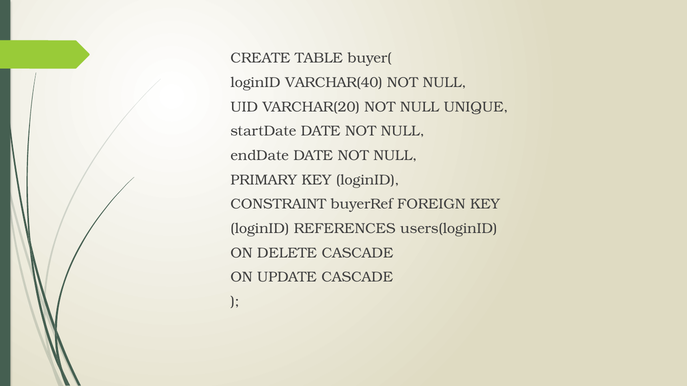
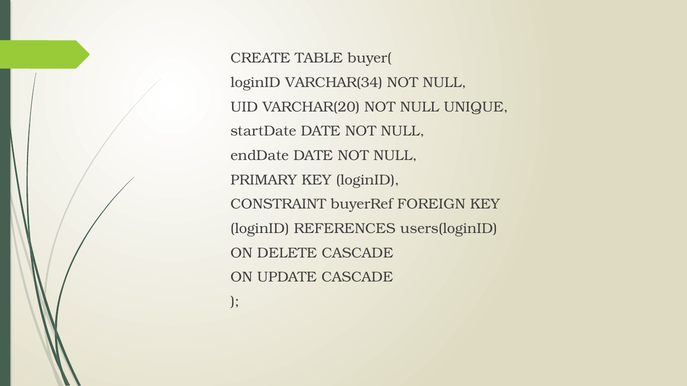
VARCHAR(40: VARCHAR(40 -> VARCHAR(34 (334, 83)
